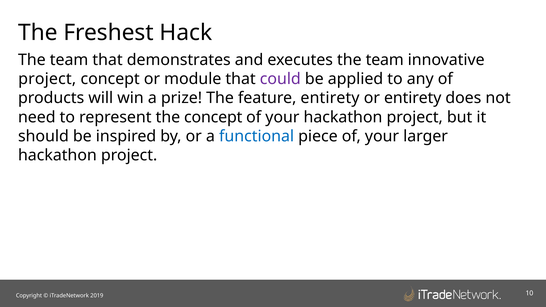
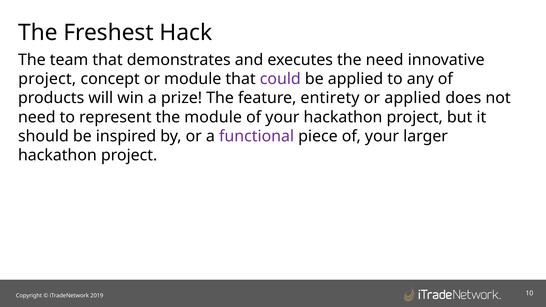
executes the team: team -> need (385, 60)
or entirety: entirety -> applied (413, 98)
the concept: concept -> module (213, 117)
functional colour: blue -> purple (257, 136)
